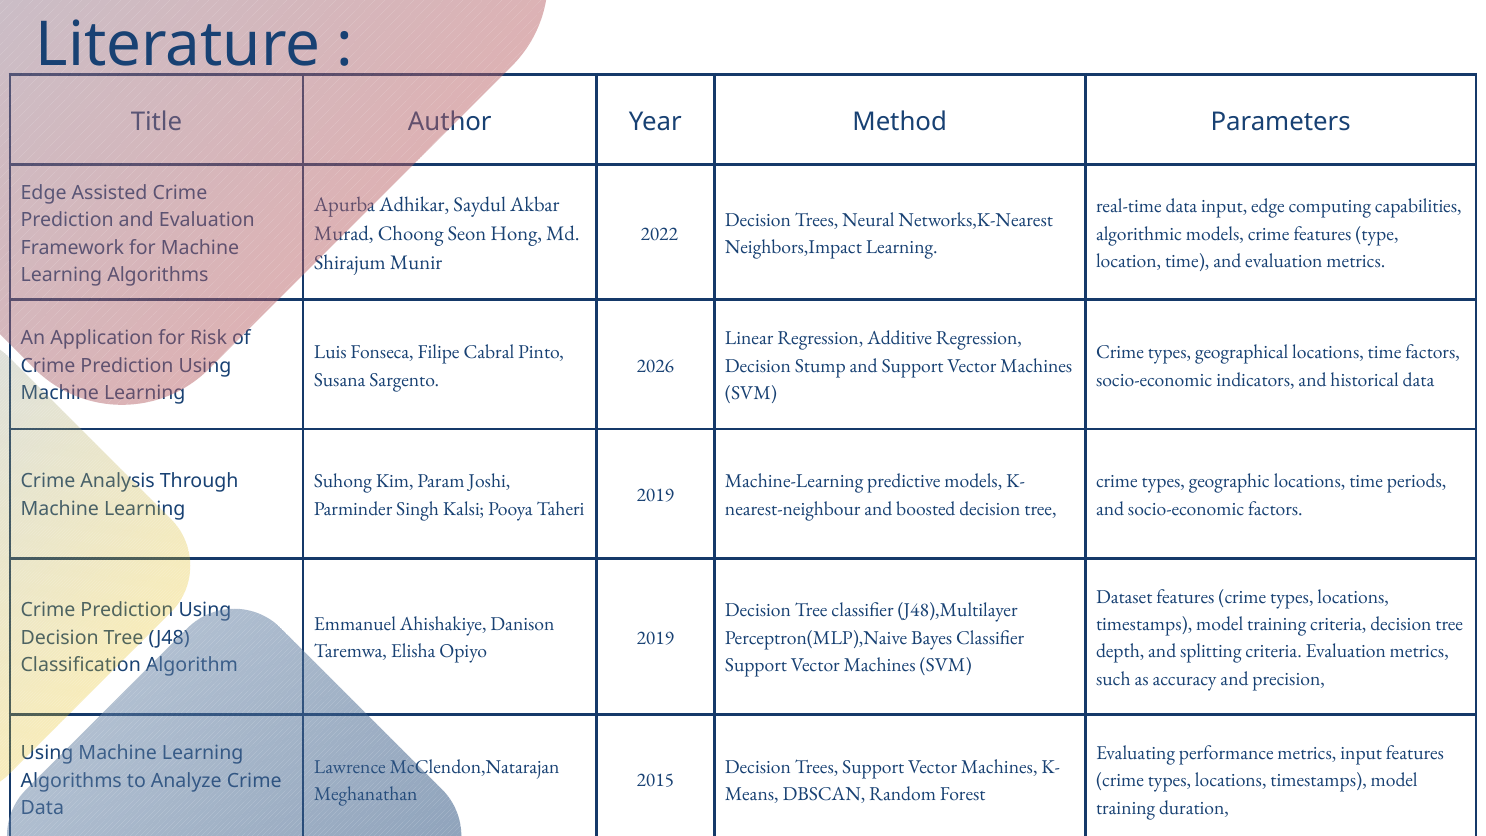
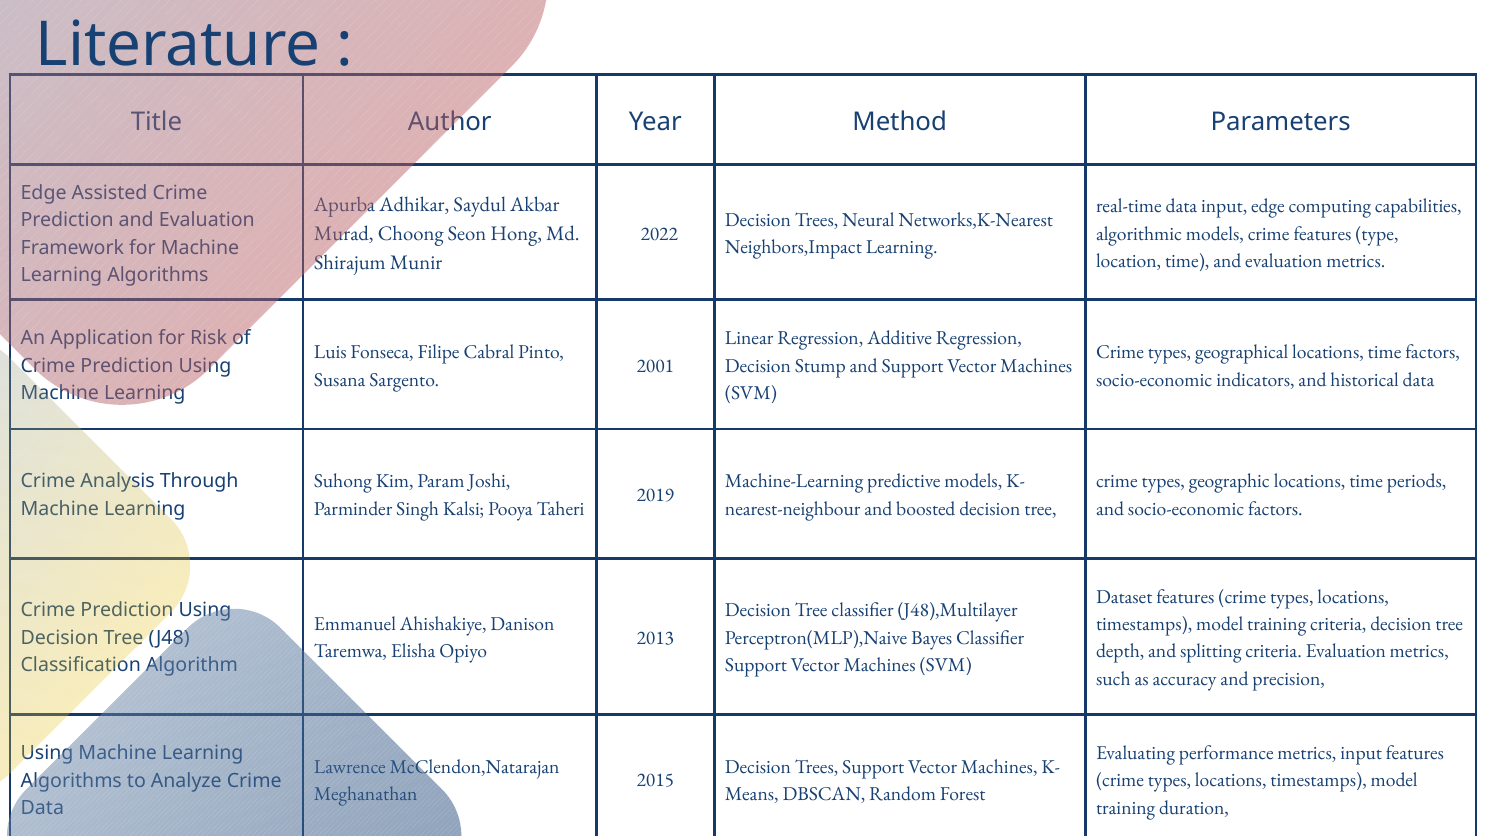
2026: 2026 -> 2001 (655, 366)
2019: 2019 -> 2013 (655, 638)
